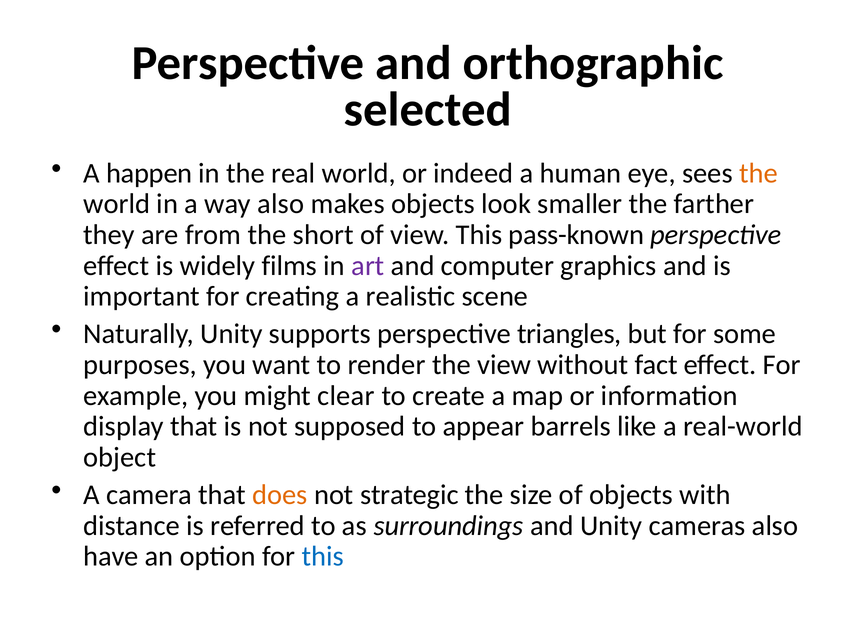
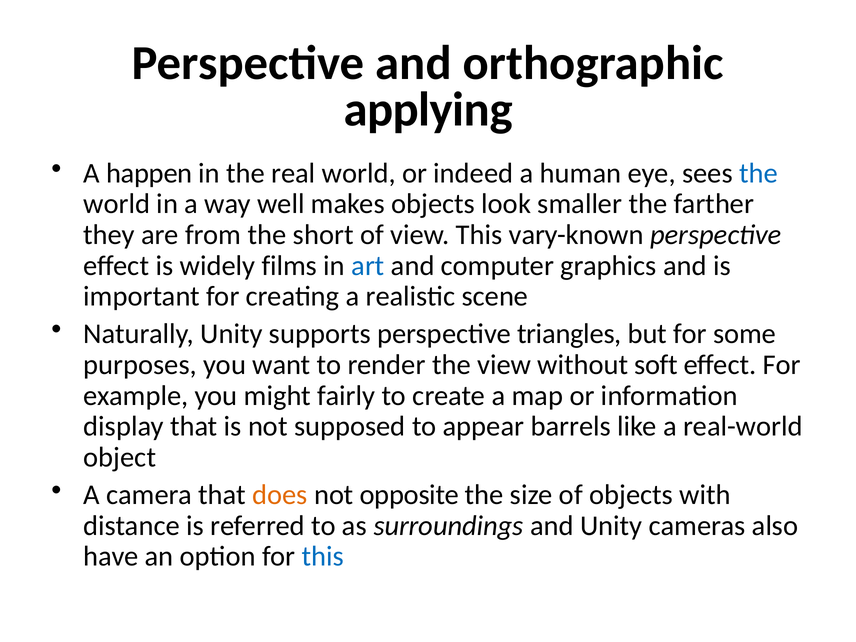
selected: selected -> applying (428, 110)
the colour: orange -> blue (759, 173)
way also: also -> well (281, 204)
pass-known: pass-known -> vary-known (576, 235)
art colour: purple -> blue (368, 266)
fact: fact -> soft (656, 365)
clear: clear -> fairly (346, 396)
strategic: strategic -> opposite (409, 495)
